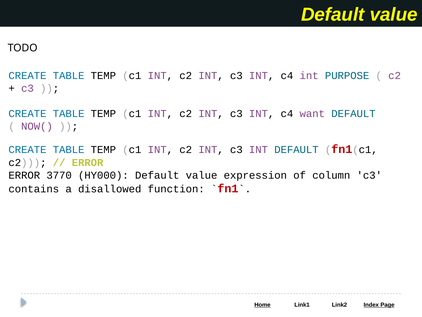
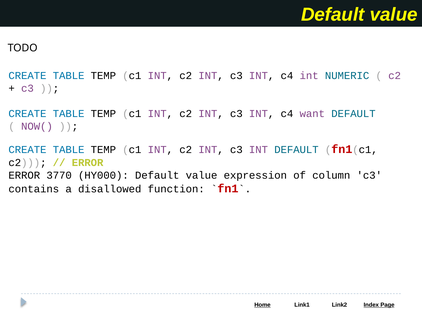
PURPOSE: PURPOSE -> NUMERIC (347, 76)
